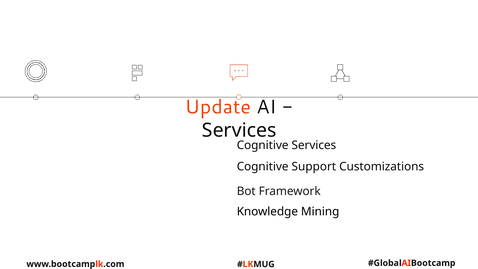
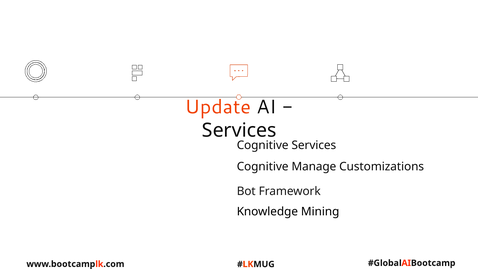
Support: Support -> Manage (314, 167)
